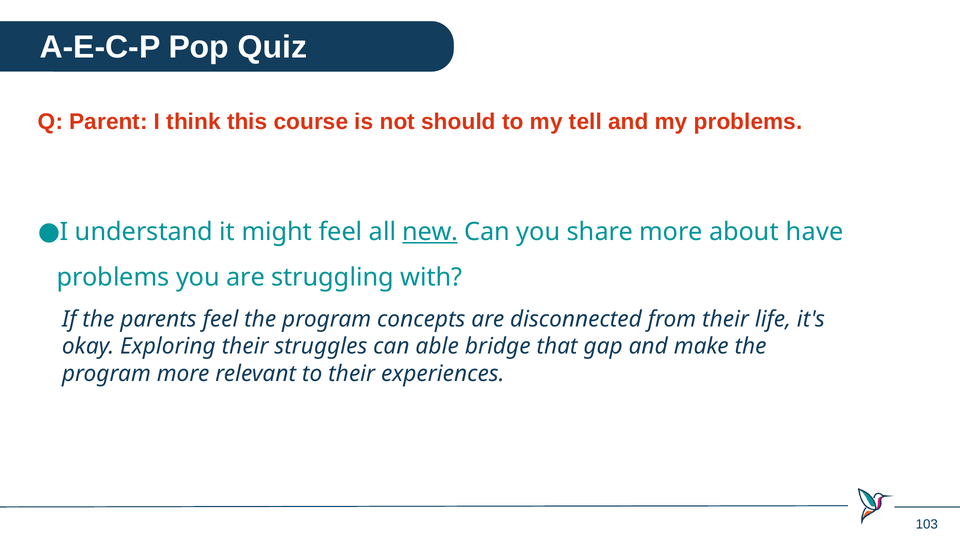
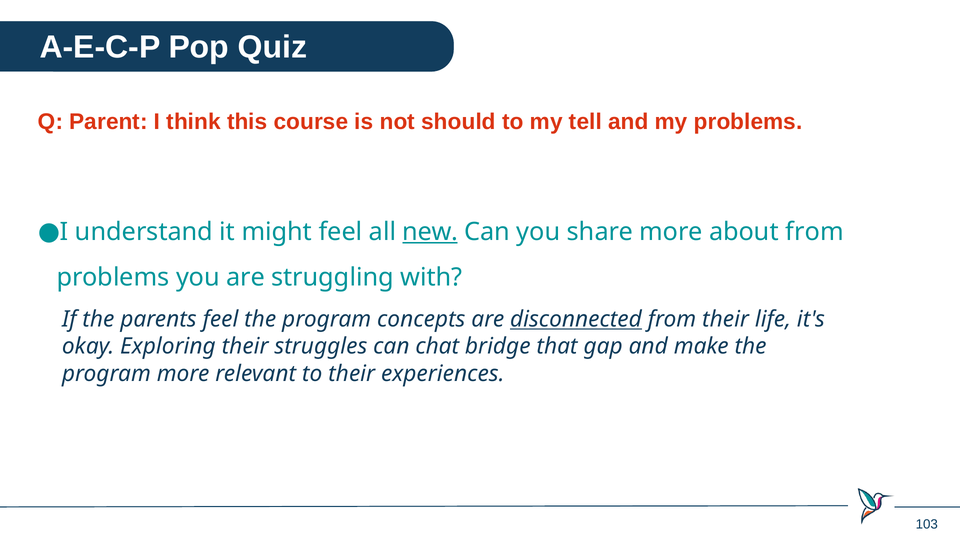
about have: have -> from (815, 232)
disconnected underline: none -> present (576, 319)
able: able -> chat (437, 347)
